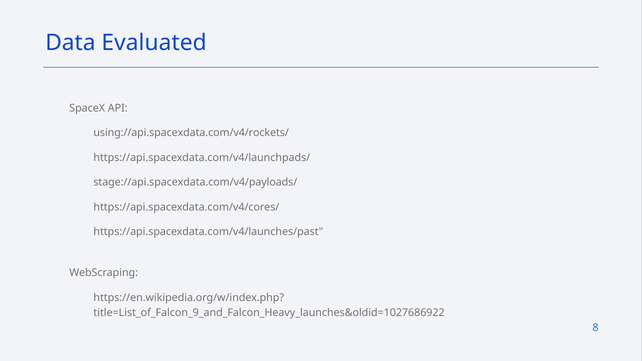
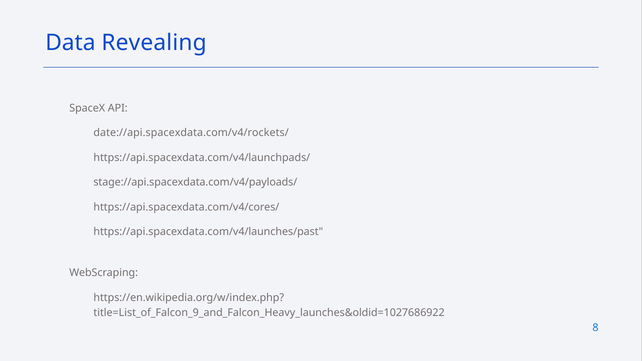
Evaluated: Evaluated -> Revealing (154, 43)
using://api.spacexdata.com/v4/rockets/: using://api.spacexdata.com/v4/rockets/ -> date://api.spacexdata.com/v4/rockets/ (191, 133)
